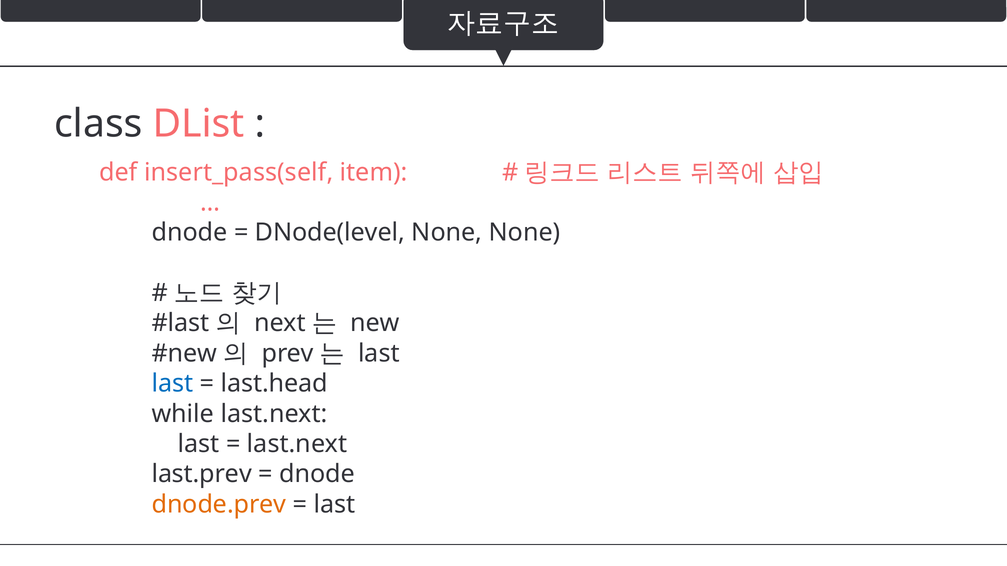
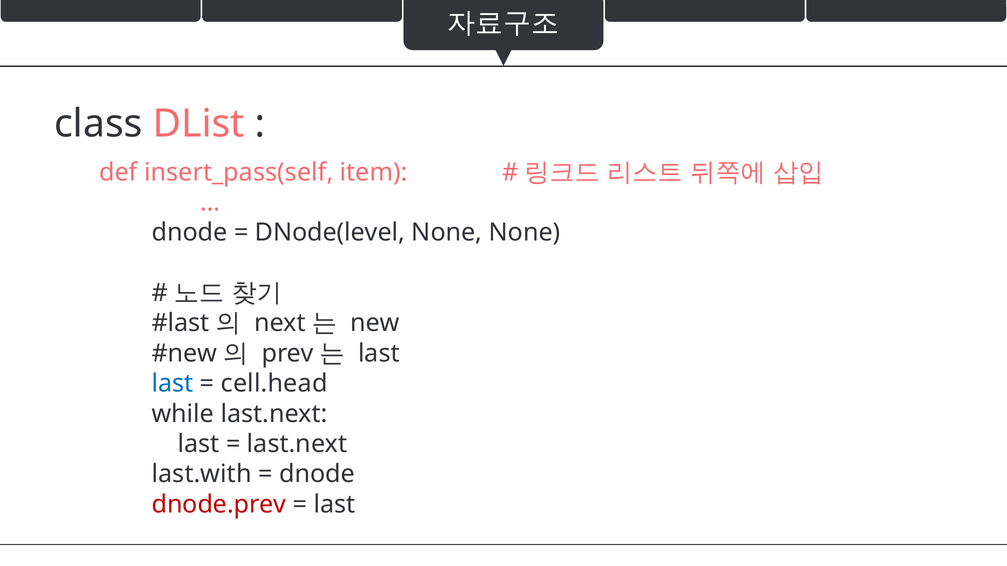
last.head: last.head -> cell.head (274, 384)
last.prev: last.prev -> last.with (202, 474)
dnode.prev colour: orange -> red (219, 505)
